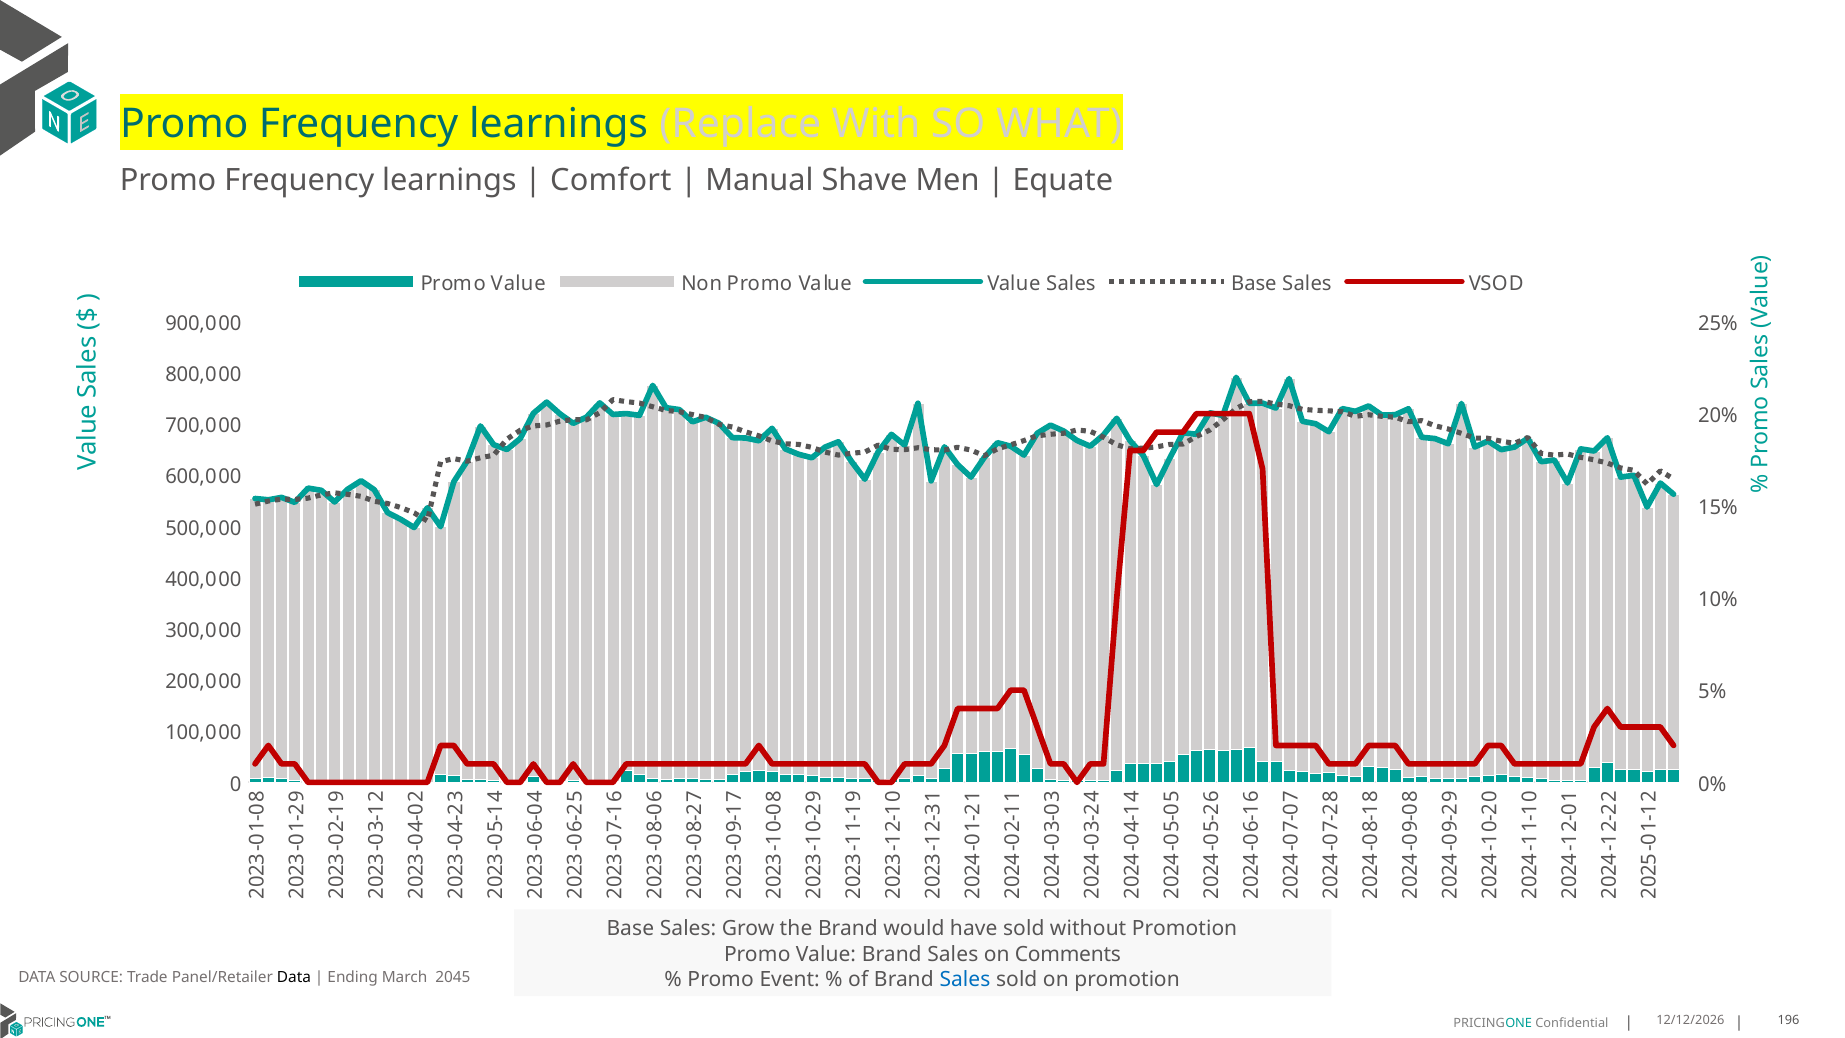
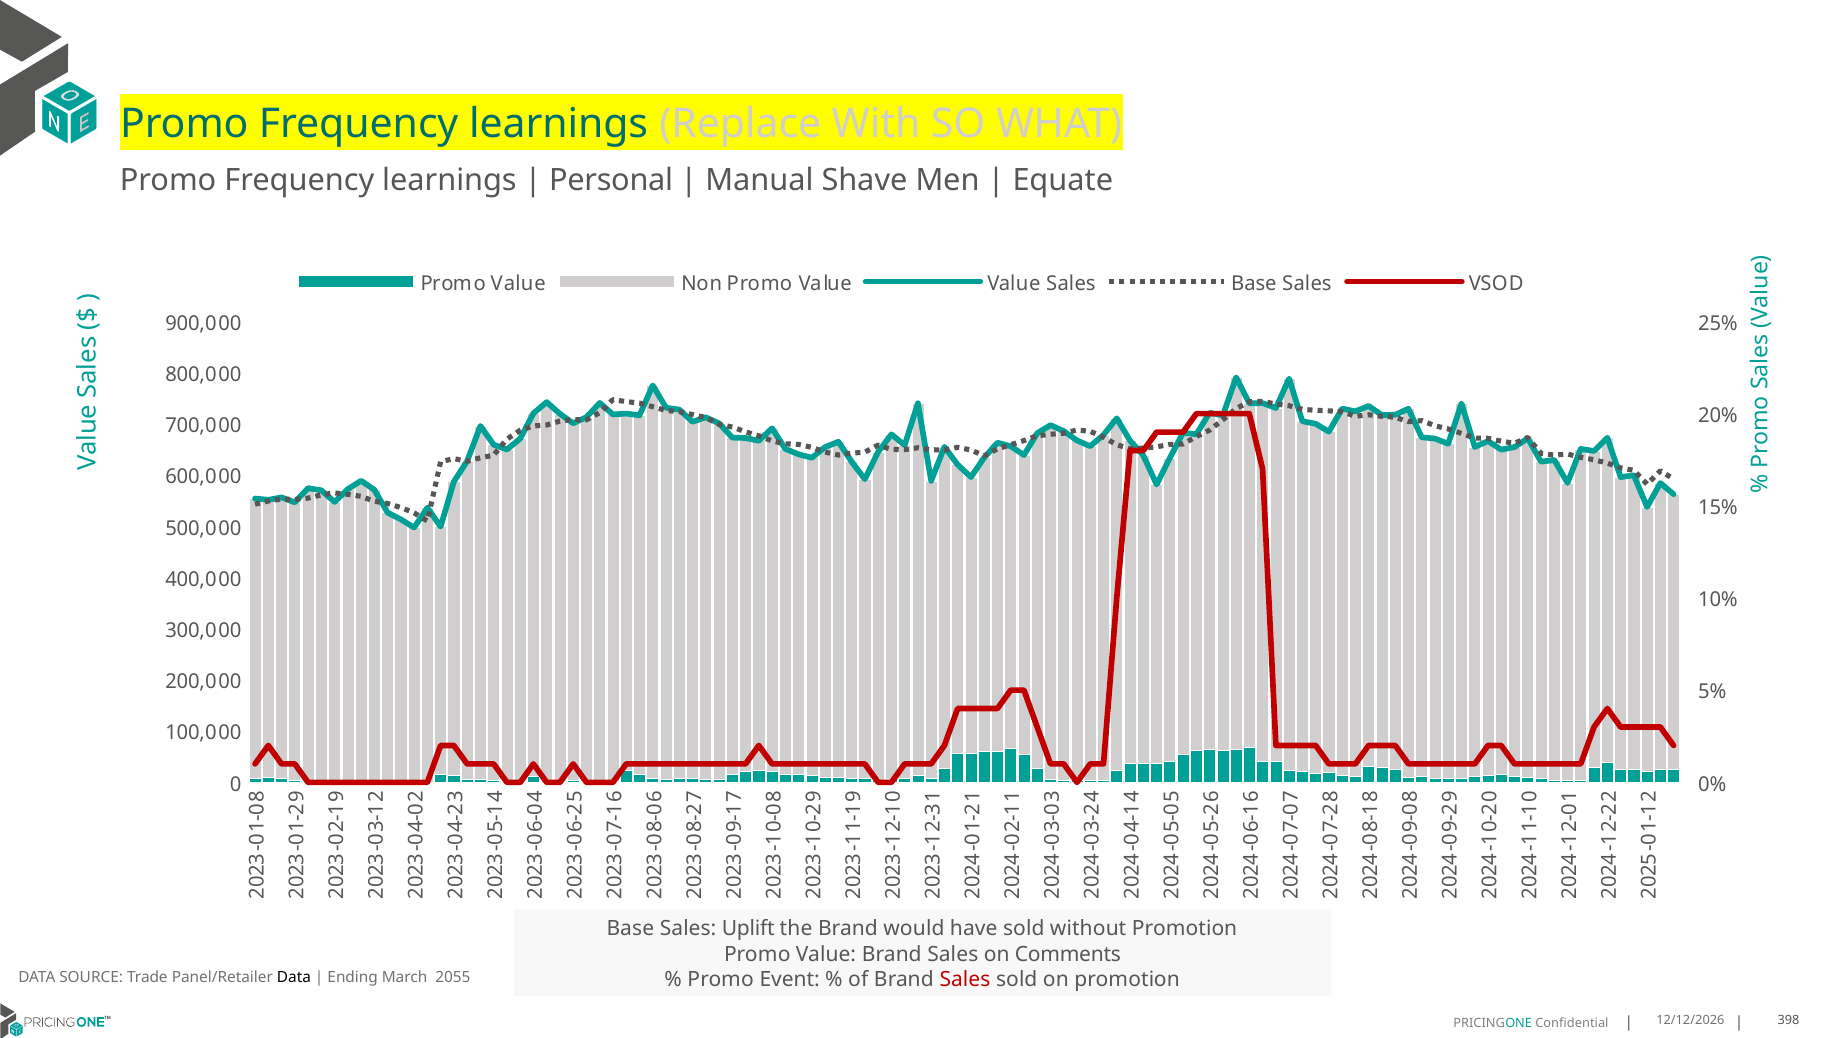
Comfort: Comfort -> Personal (611, 180)
Grow: Grow -> Uplift (748, 929)
2045: 2045 -> 2055 (453, 977)
Sales colour: blue -> red (965, 980)
196: 196 -> 398 (1789, 1020)
